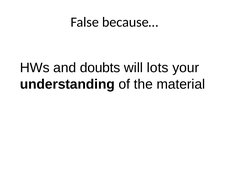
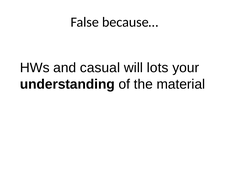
doubts: doubts -> casual (100, 68)
